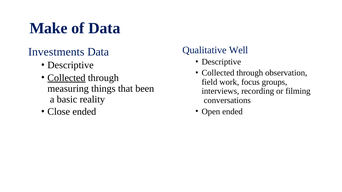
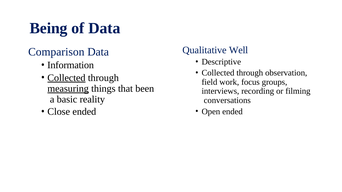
Make: Make -> Being (49, 28)
Investments: Investments -> Comparison (56, 52)
Descriptive: Descriptive -> Information (71, 65)
measuring underline: none -> present (68, 89)
